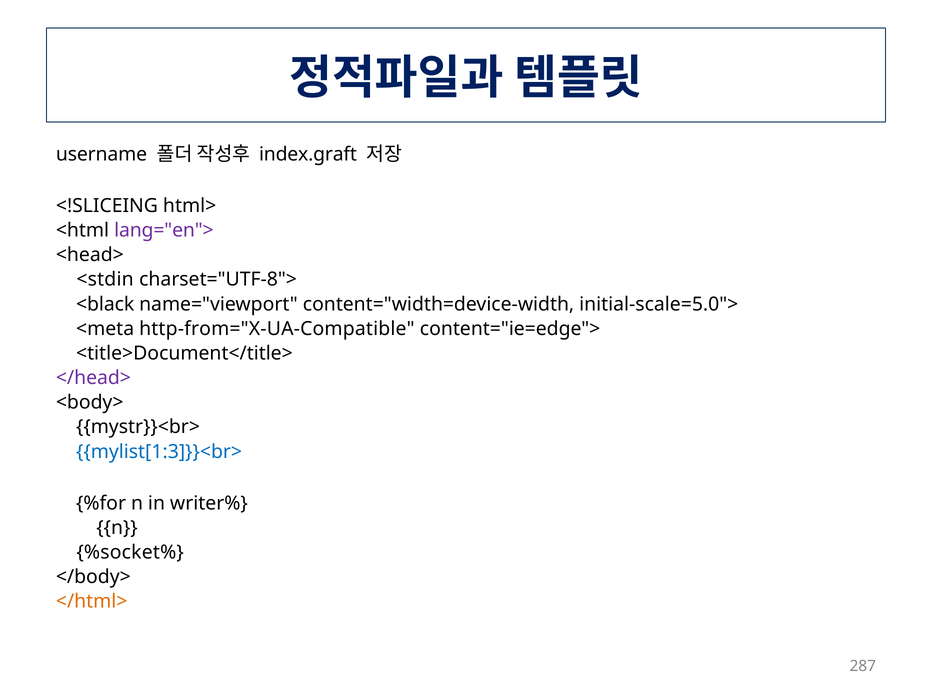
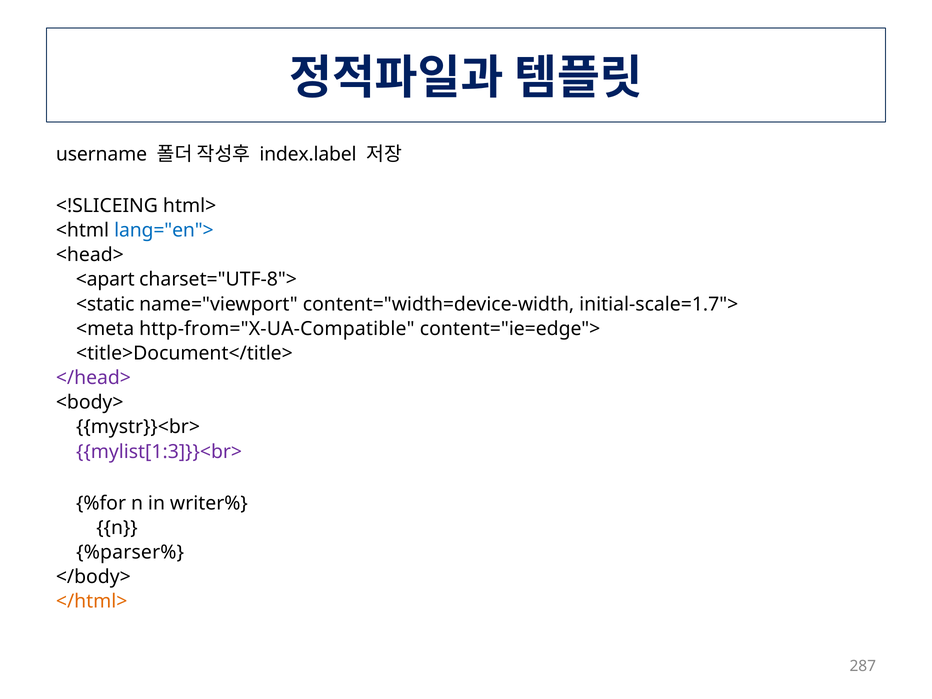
index.graft: index.graft -> index.label (308, 154)
lang="en"> colour: purple -> blue (164, 230)
<stdin: <stdin -> <apart (105, 280)
<black: <black -> <static (105, 304)
initial-scale=5.0">: initial-scale=5.0"> -> initial-scale=1.7"> (659, 304)
mylist[1:3]}}<br> colour: blue -> purple (159, 452)
%socket%: %socket% -> %parser% (130, 552)
